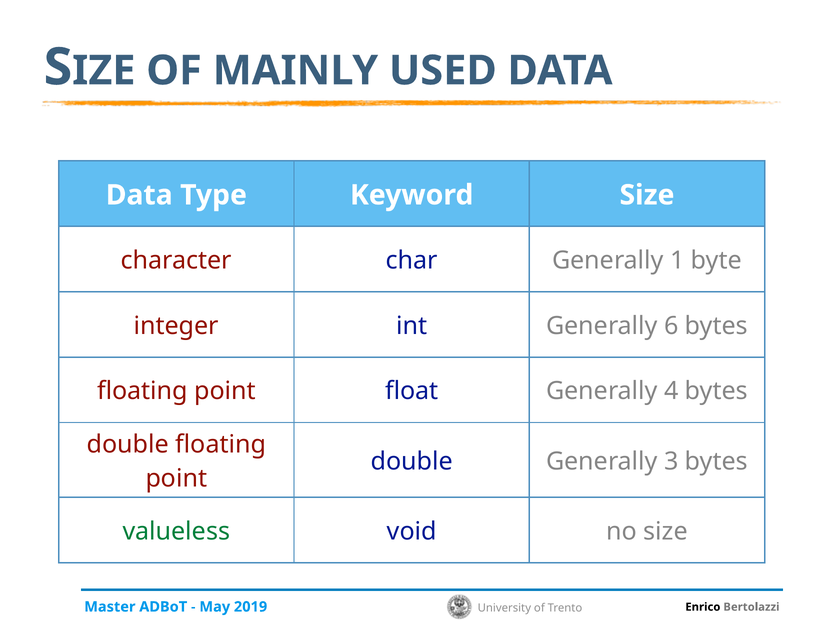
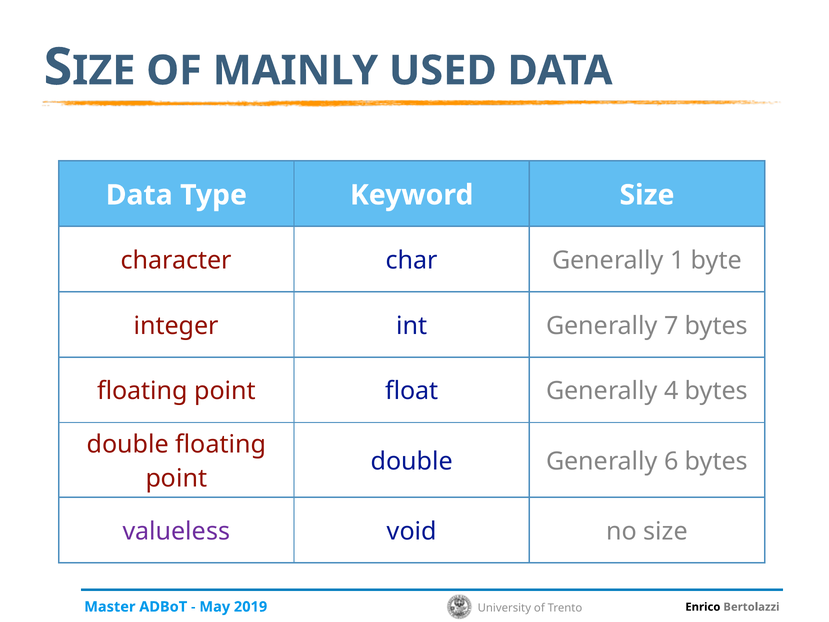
6: 6 -> 7 (671, 326)
3: 3 -> 6 (671, 461)
valueless colour: green -> purple (176, 531)
